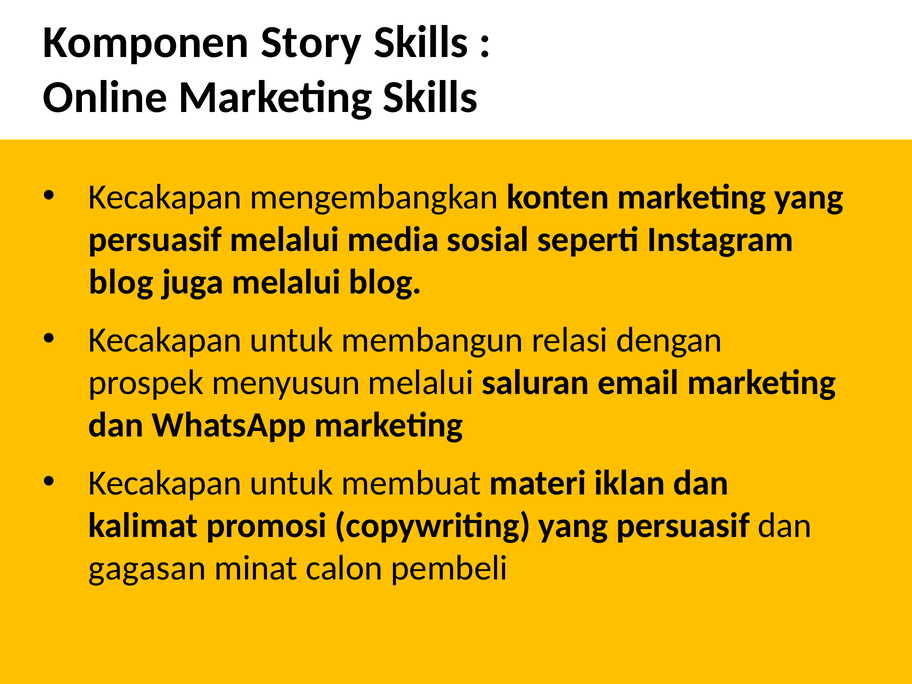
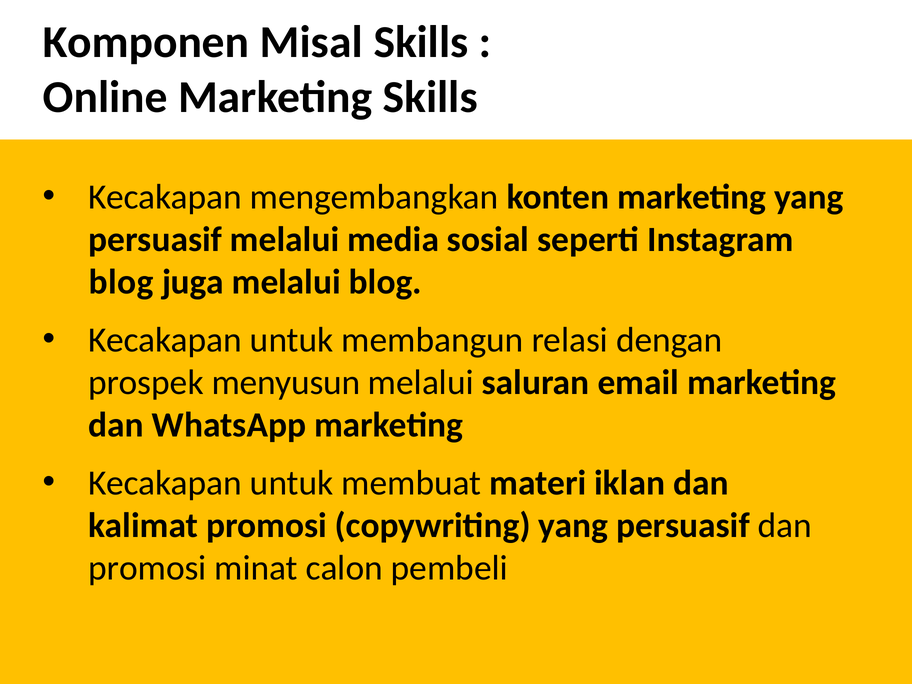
Story: Story -> Misal (311, 42)
gagasan: gagasan -> promosi (147, 568)
